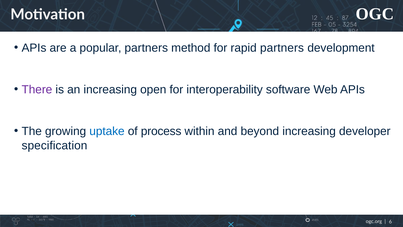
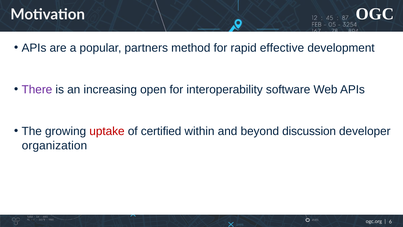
rapid partners: partners -> effective (282, 48)
uptake colour: blue -> red (107, 131)
process: process -> certified (161, 131)
beyond increasing: increasing -> discussion (309, 131)
specification: specification -> organization (54, 145)
